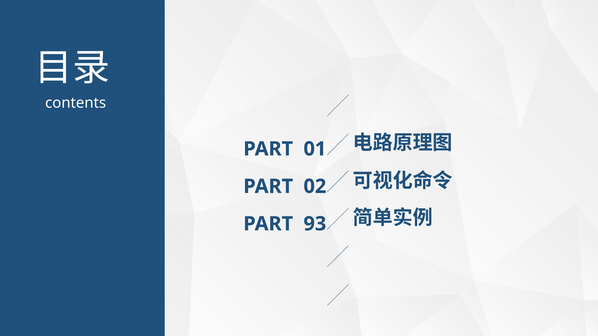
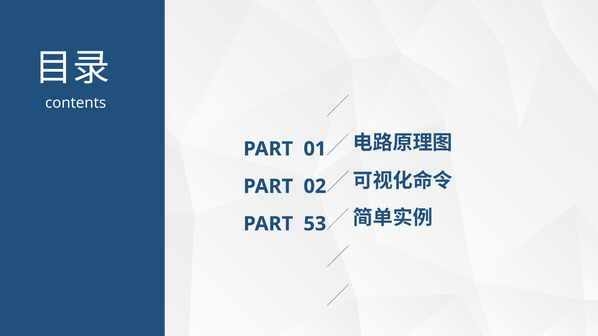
93: 93 -> 53 (315, 224)
